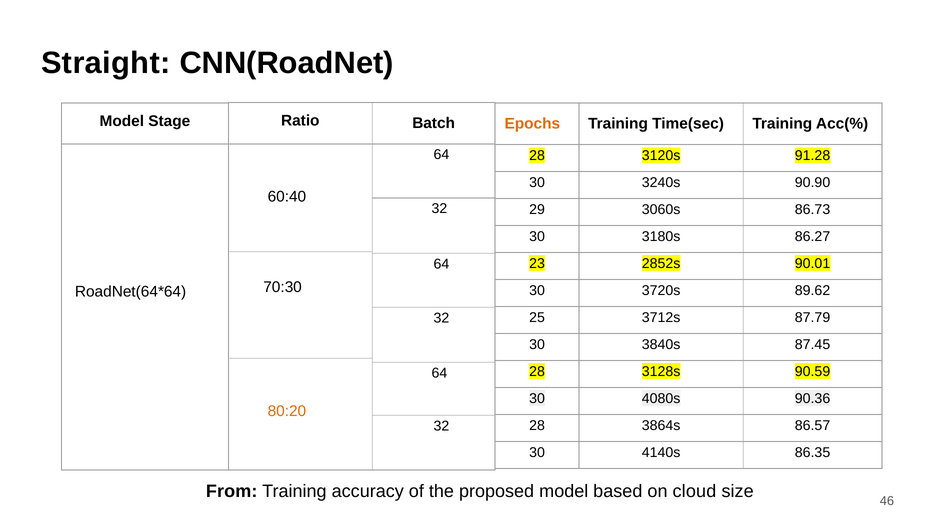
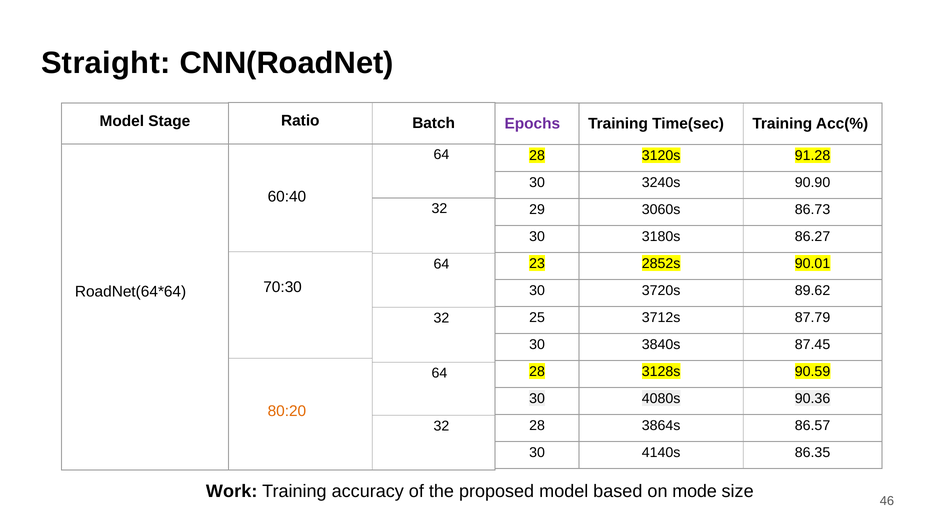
Epochs colour: orange -> purple (532, 124)
From: From -> Work (232, 491)
cloud: cloud -> mode (695, 491)
